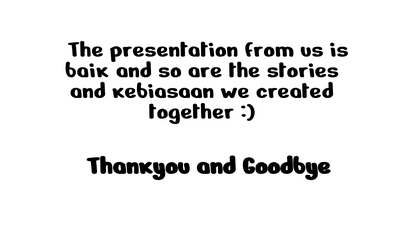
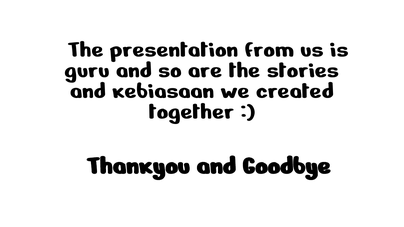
baik: baik -> guru (87, 69)
